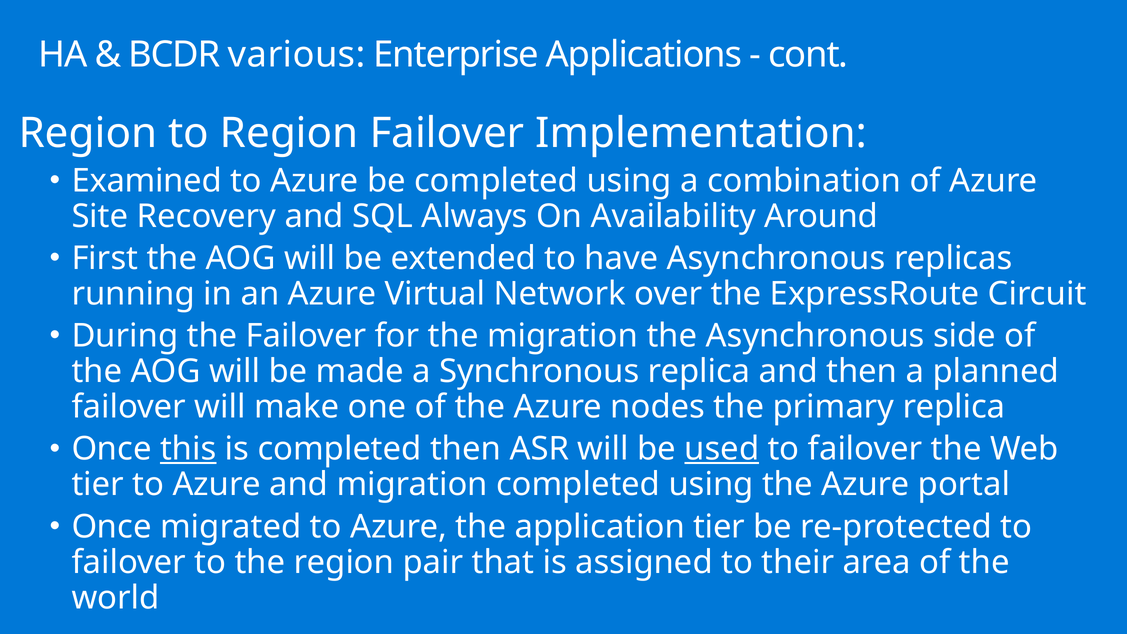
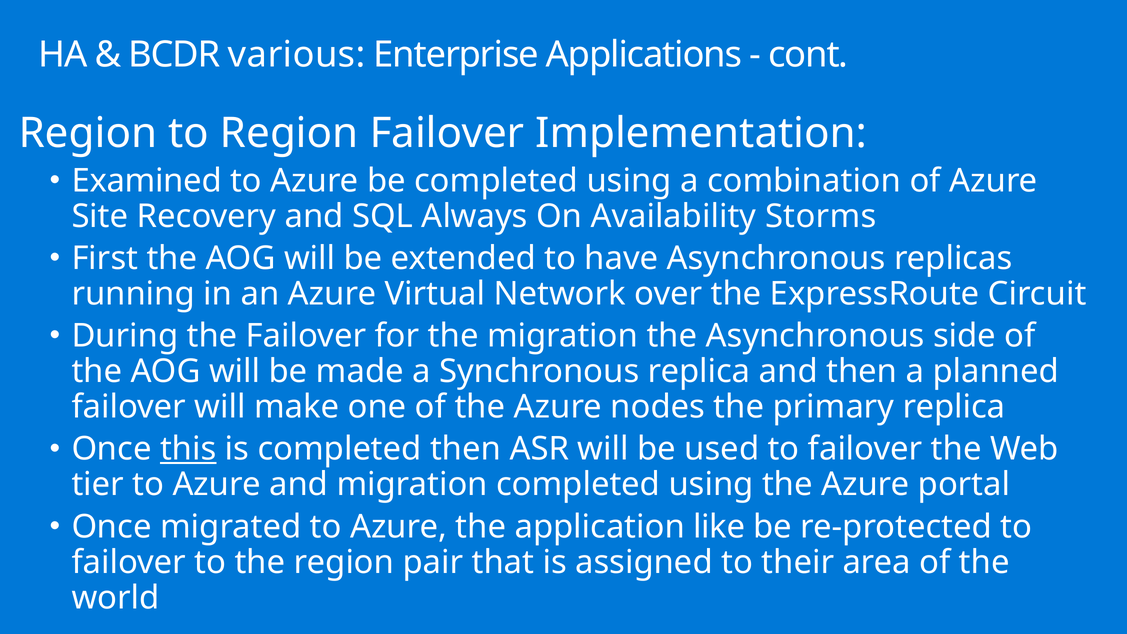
Around: Around -> Storms (821, 216)
used underline: present -> none (722, 449)
application tier: tier -> like (719, 527)
